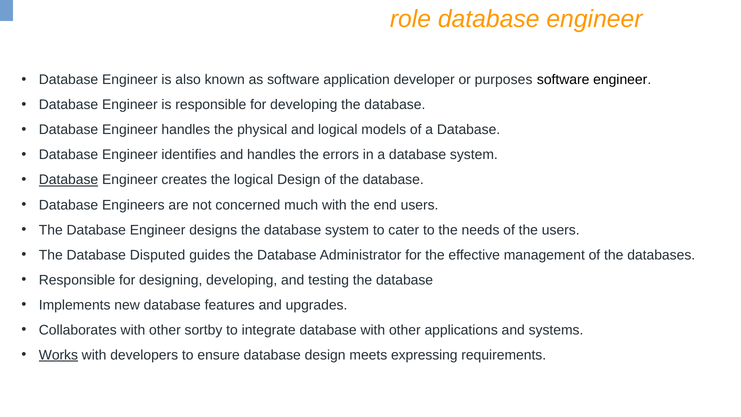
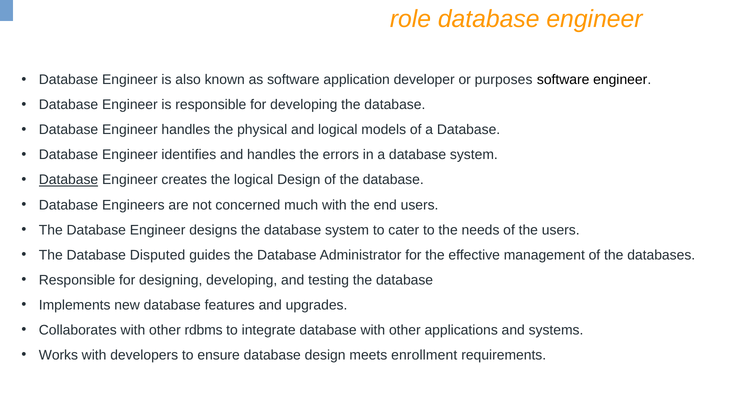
sortby: sortby -> rdbms (204, 330)
Works underline: present -> none (58, 355)
expressing: expressing -> enrollment (424, 355)
